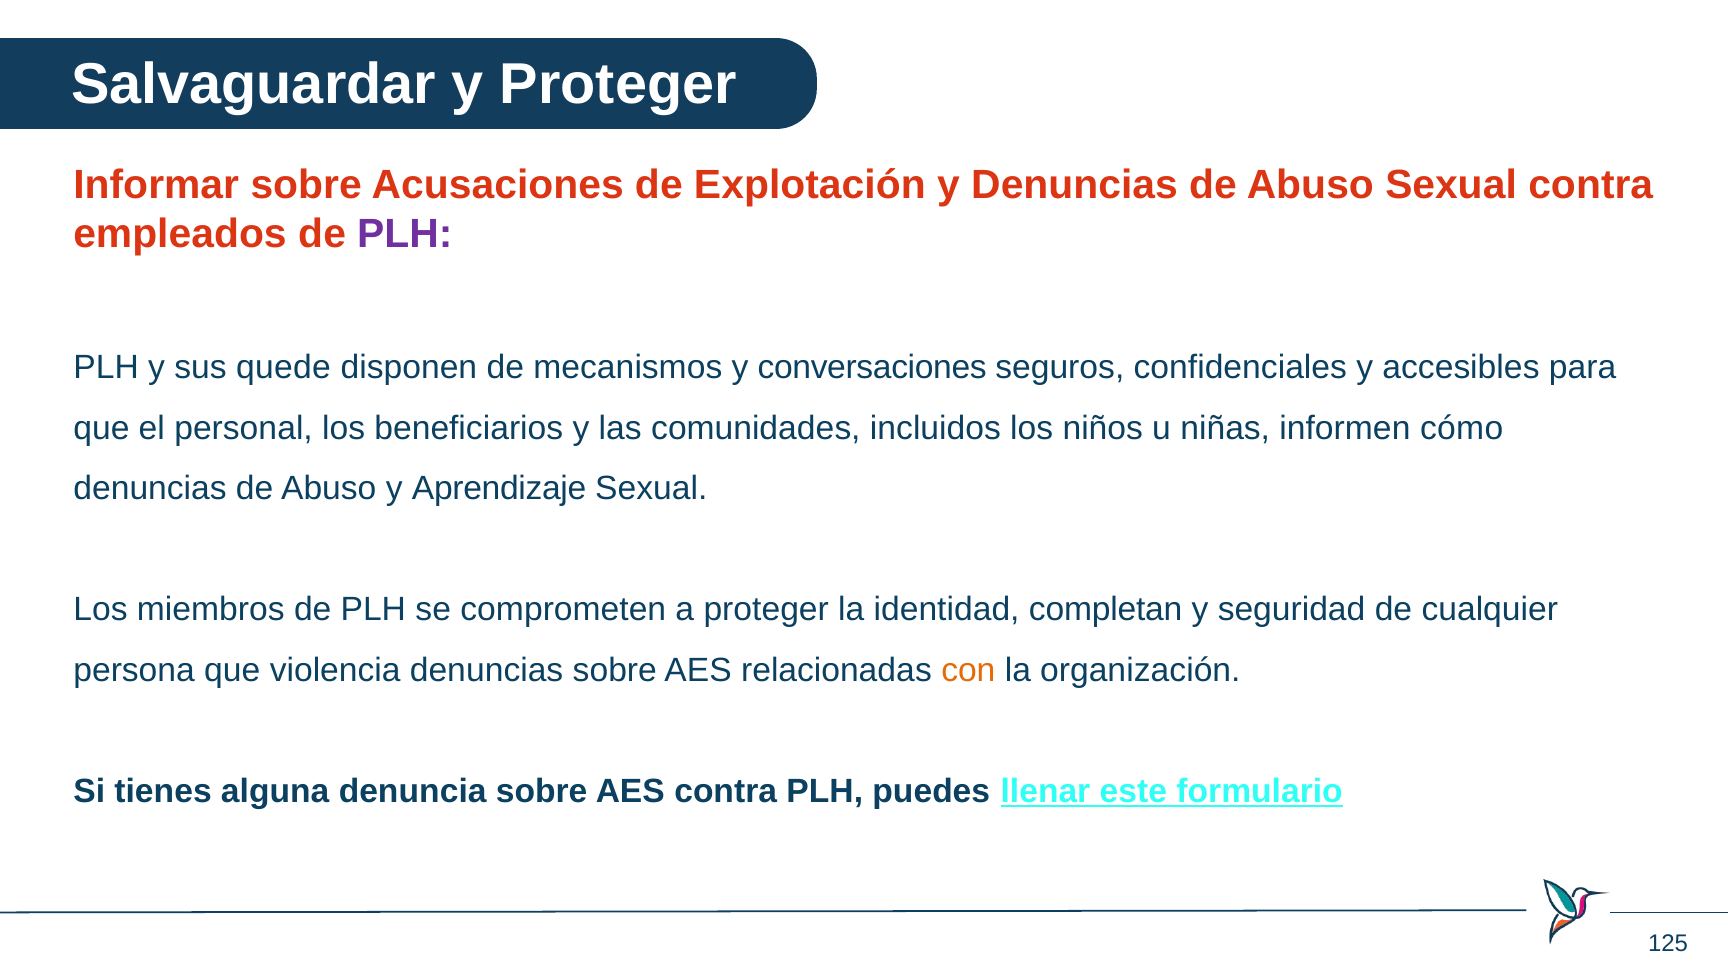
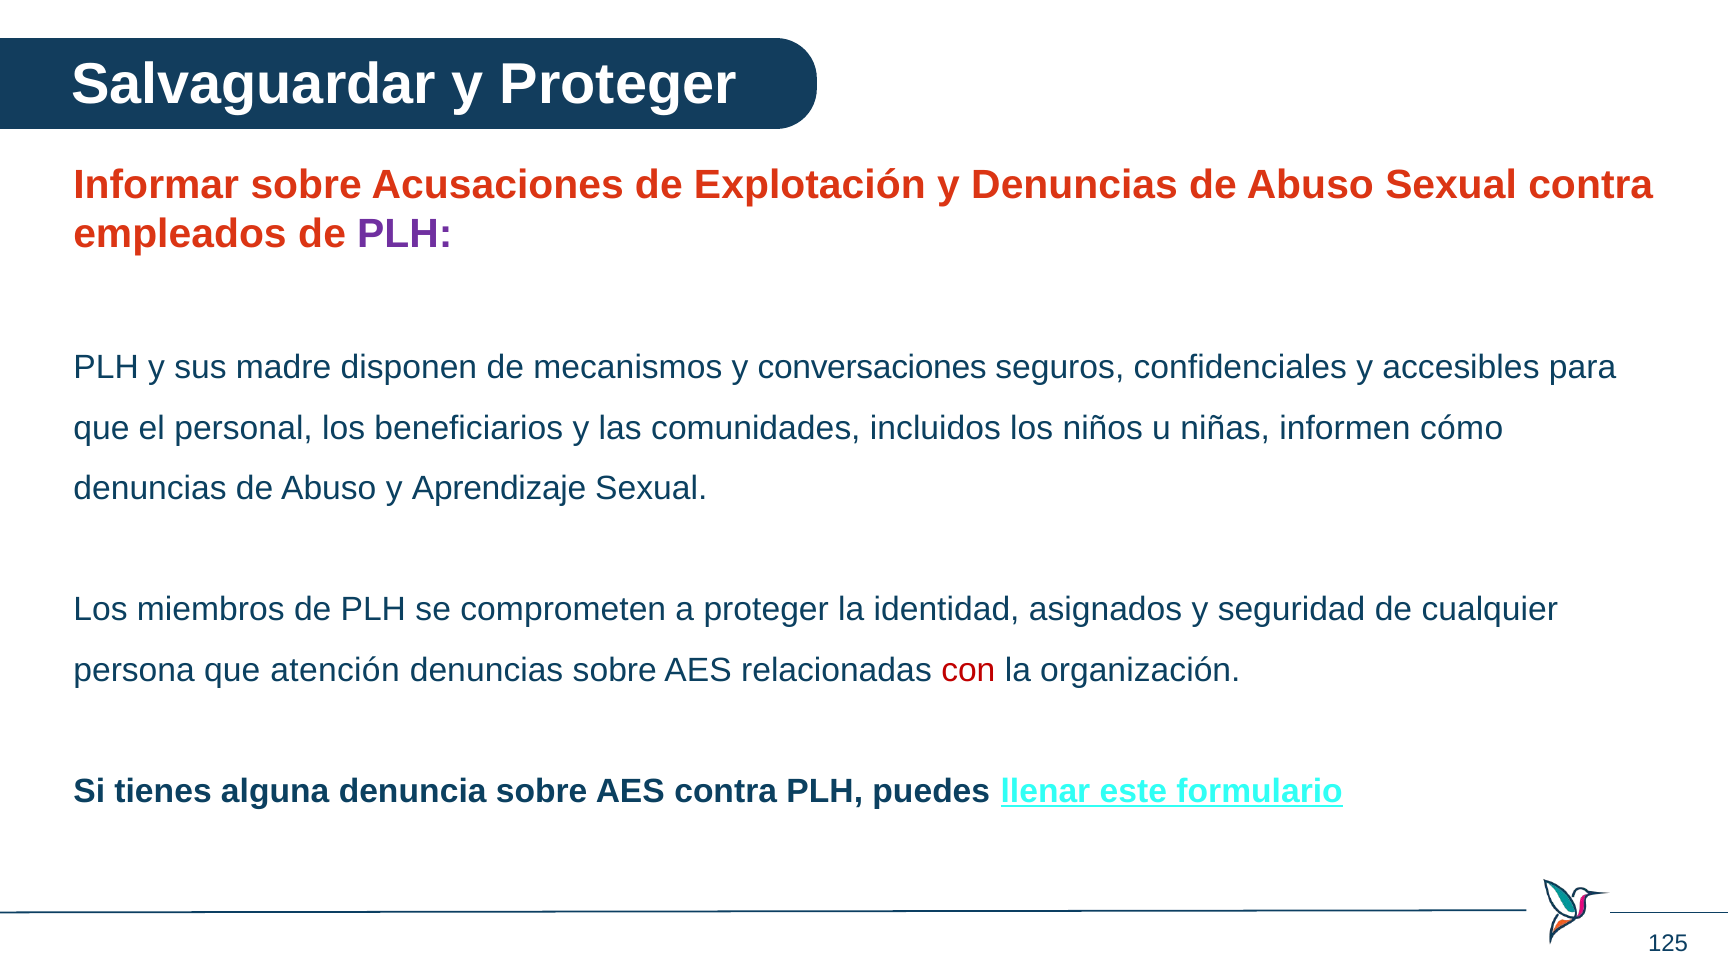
quede: quede -> madre (284, 368)
completan: completan -> asignados (1106, 610)
violencia: violencia -> atención (335, 670)
con colour: orange -> red (968, 670)
